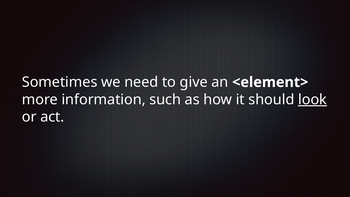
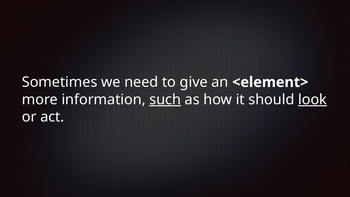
such underline: none -> present (165, 99)
